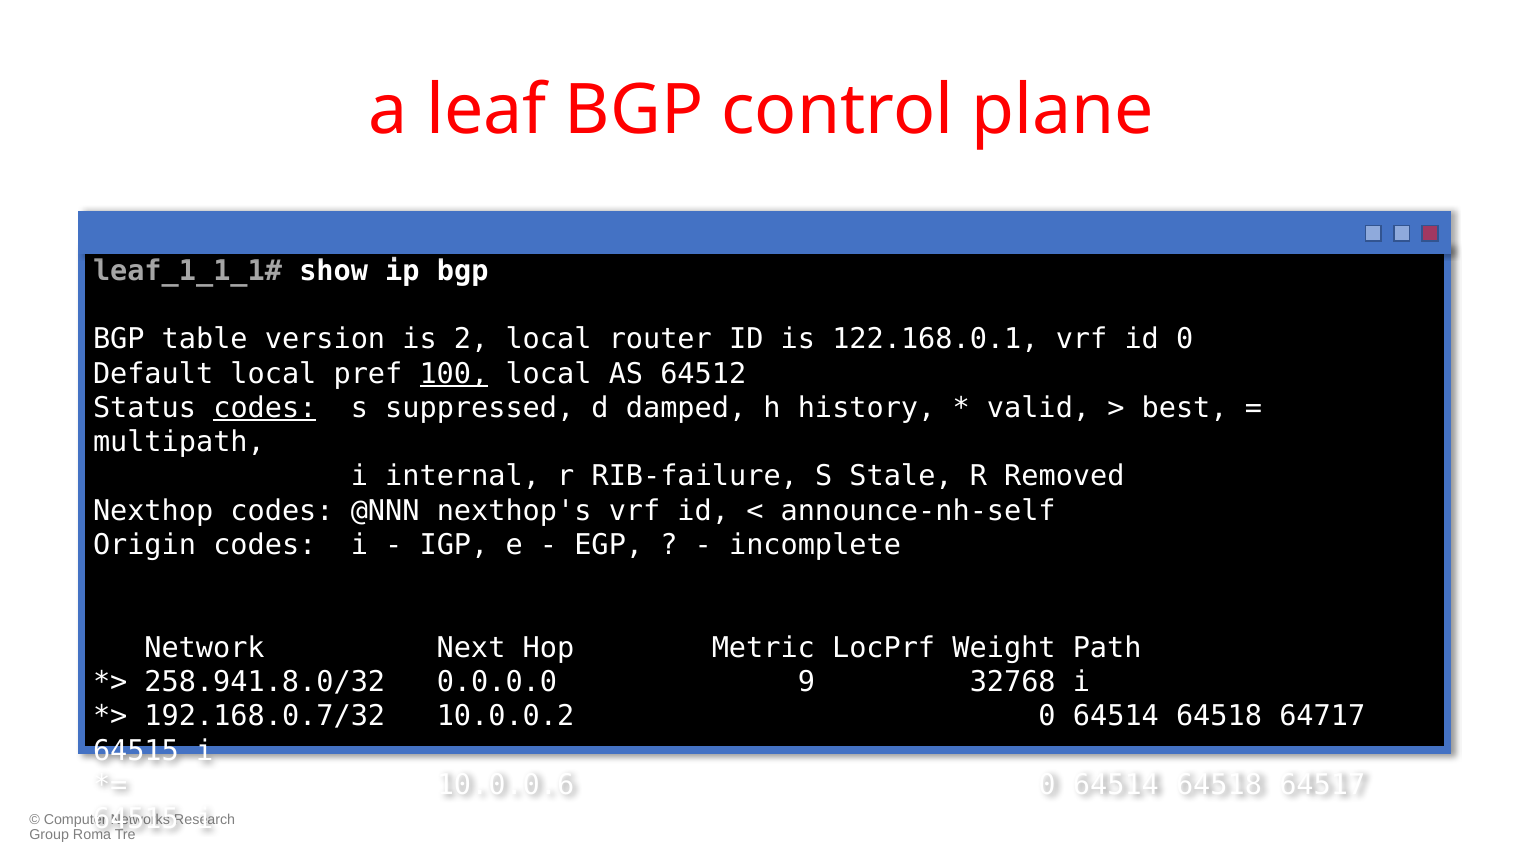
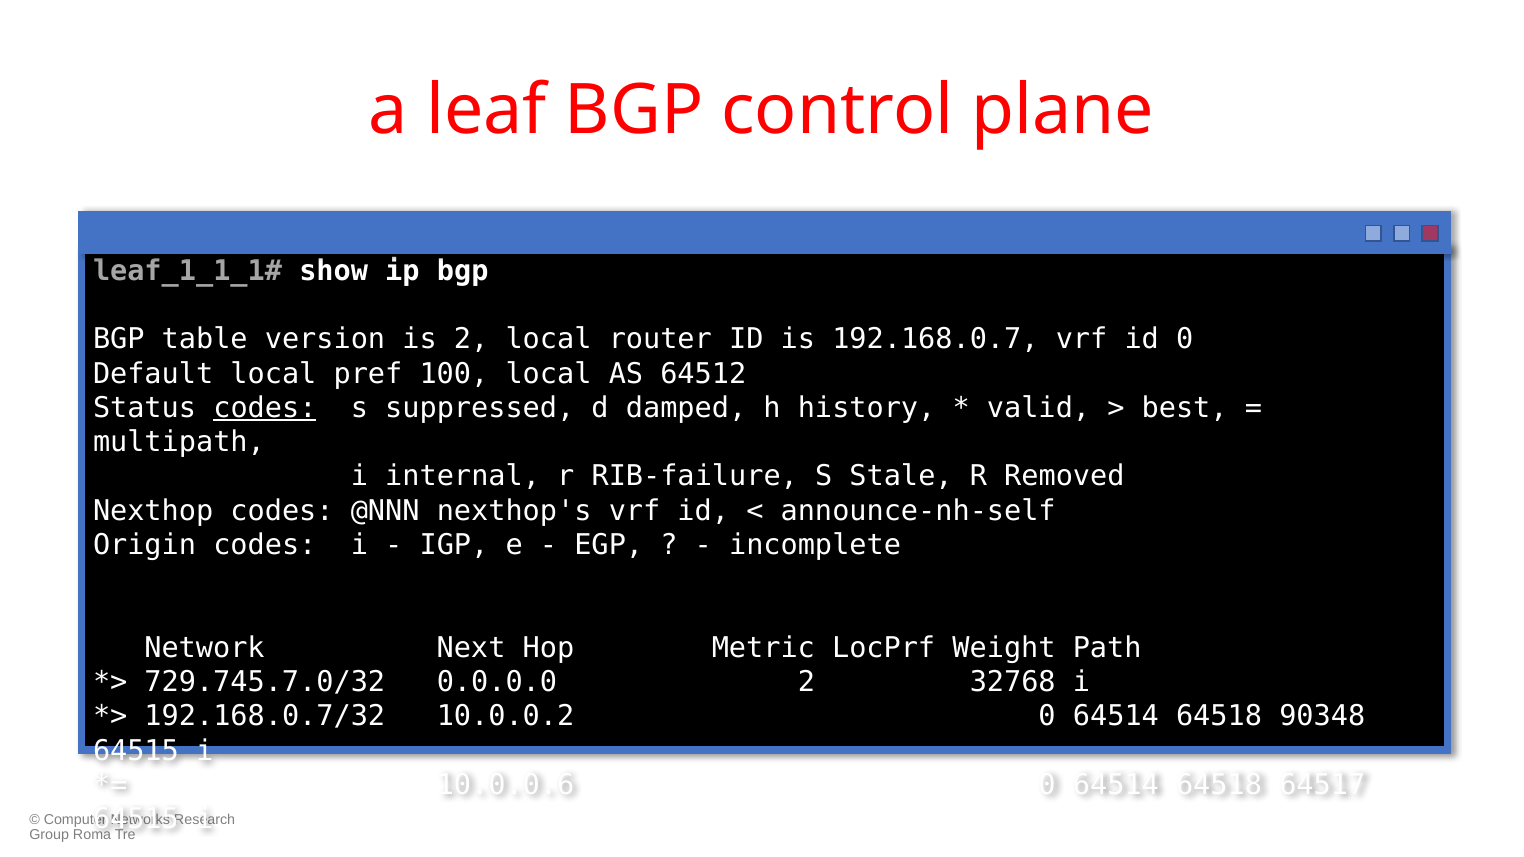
122.168.0.1: 122.168.0.1 -> 192.168.0.7 (935, 339)
100 underline: present -> none (454, 374)
258.941.8.0/32: 258.941.8.0/32 -> 729.745.7.0/32 (265, 682)
0.0.0.0 9: 9 -> 2 (806, 682)
64717: 64717 -> 90348 (1322, 717)
